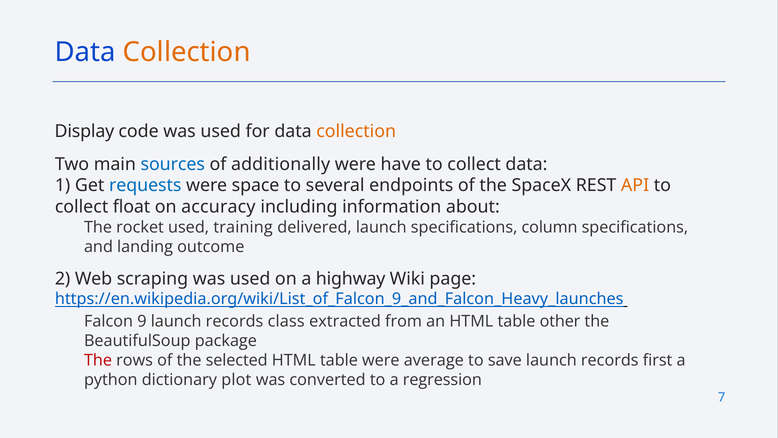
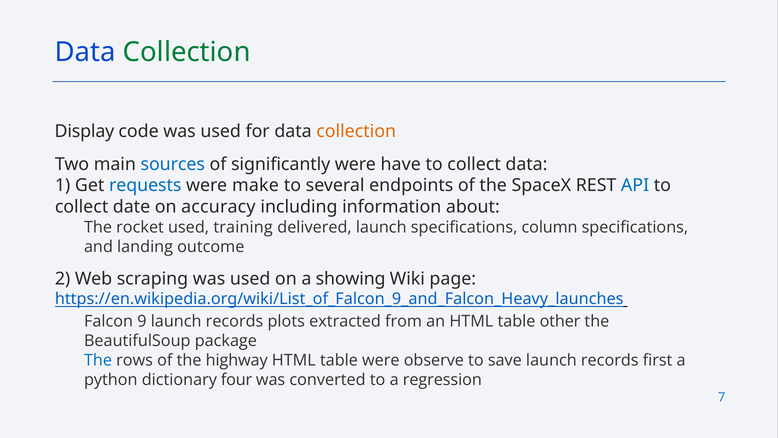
Collection colour: orange -> green (187, 52)
additionally: additionally -> significantly (281, 164)
space: space -> make (255, 185)
API colour: orange -> blue (635, 185)
float: float -> date (132, 207)
highway: highway -> showing (351, 278)
class: class -> plots (286, 321)
The colour: red -> blue (98, 360)
selected: selected -> highway (237, 360)
average: average -> observe (434, 360)
plot: plot -> four (237, 379)
